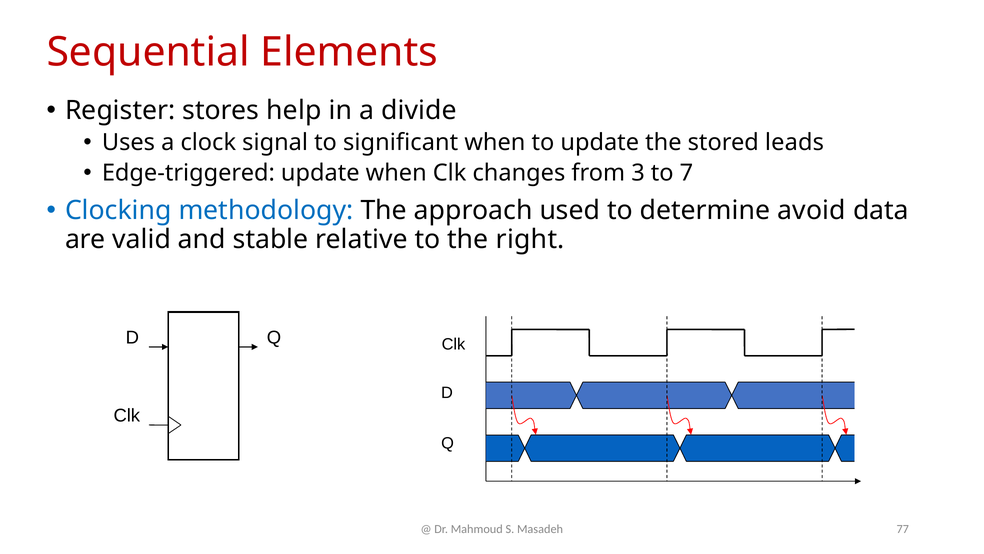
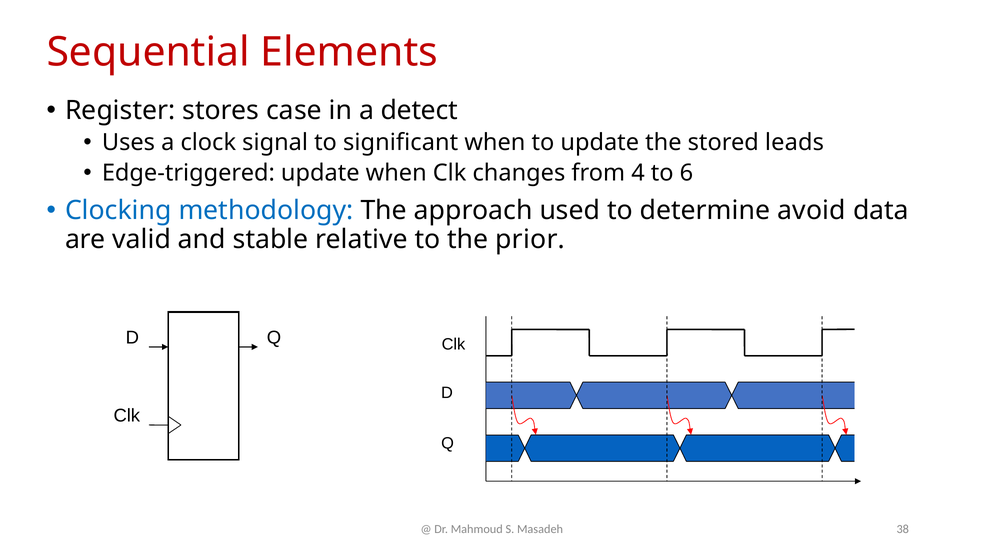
help: help -> case (294, 110)
divide: divide -> detect (419, 110)
3: 3 -> 4 (638, 173)
7: 7 -> 6 (686, 173)
right: right -> prior (530, 239)
77: 77 -> 38 (903, 528)
